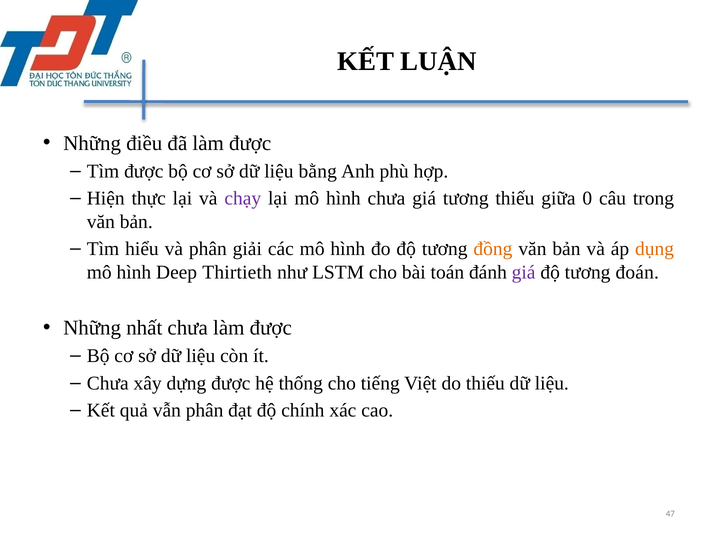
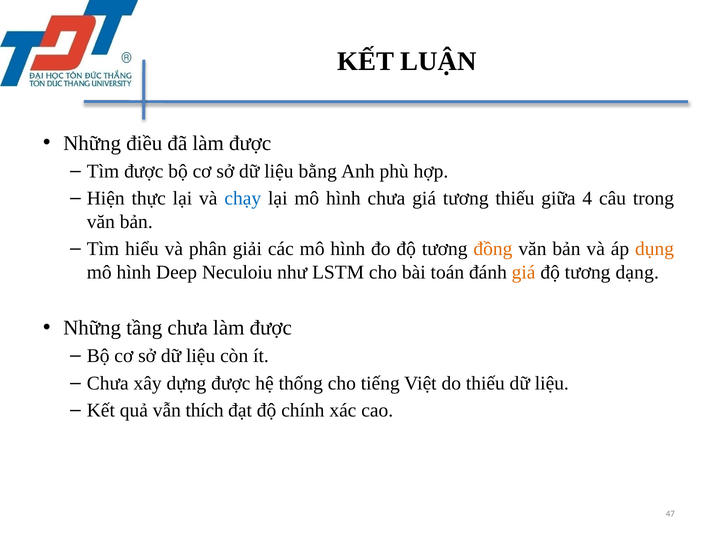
chạy colour: purple -> blue (243, 199)
0: 0 -> 4 (587, 199)
Thirtieth: Thirtieth -> Neculoiu (237, 272)
giá colour: purple -> orange (524, 272)
đoán: đoán -> dạng (637, 272)
nhất: nhất -> tầng (144, 328)
vẫn phân: phân -> thích (205, 411)
